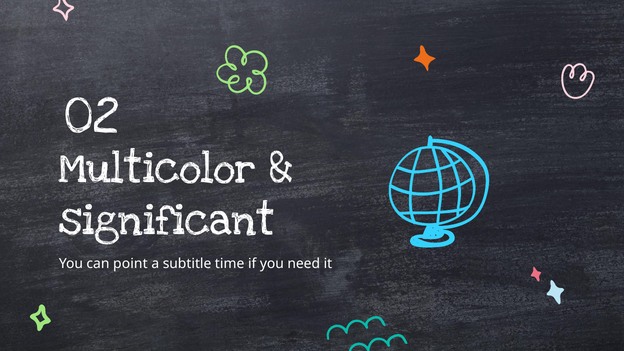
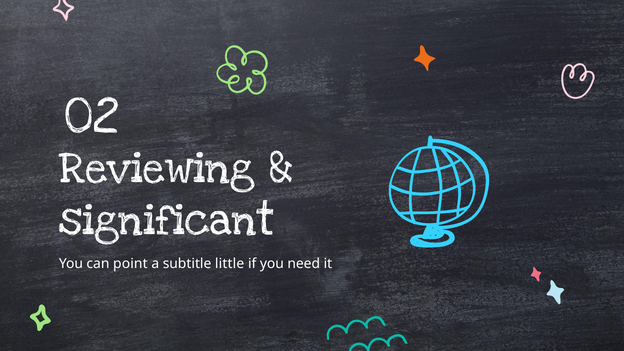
Multicolor: Multicolor -> Reviewing (157, 168)
time: time -> little (230, 264)
